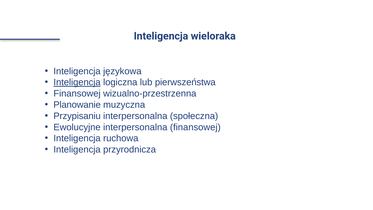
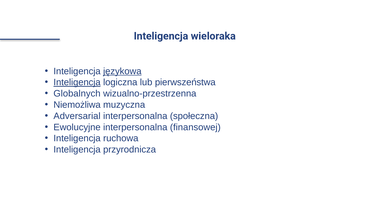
językowa underline: none -> present (122, 71)
Finansowej: Finansowej -> Globalnych (77, 94)
Planowanie: Planowanie -> Niemożliwa (77, 105)
Przypisaniu: Przypisaniu -> Adversarial (77, 116)
